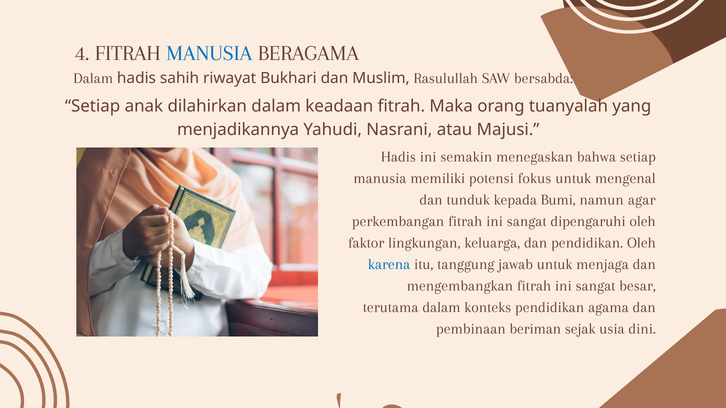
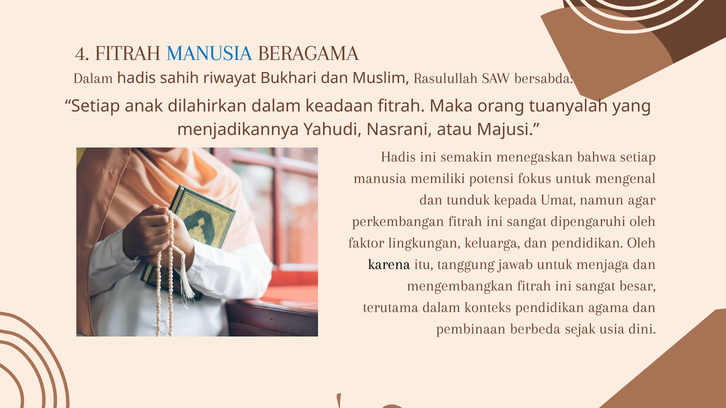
Bumi: Bumi -> Umat (558, 200)
karena colour: blue -> black (389, 264)
beriman: beriman -> berbeda (535, 329)
